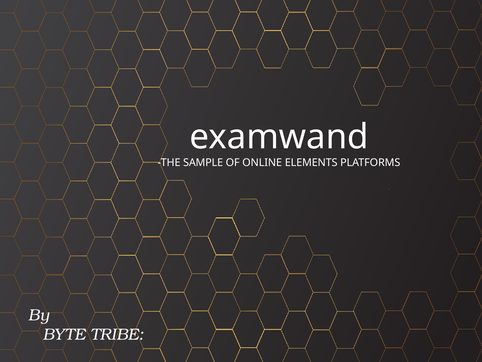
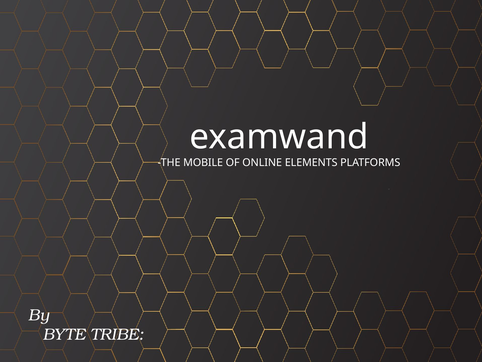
SAMPLE: SAMPLE -> MOBILE (203, 162)
